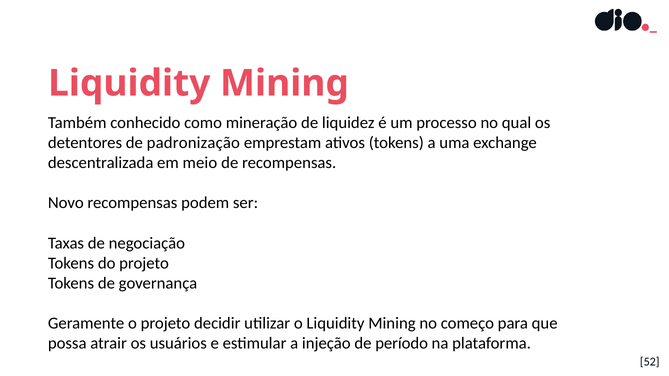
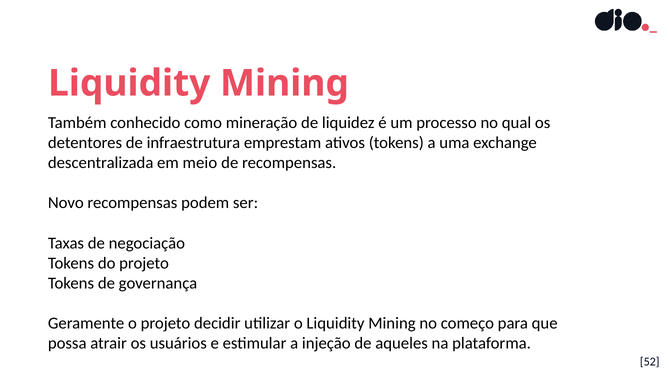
padronização: padronização -> infraestrutura (193, 143)
período: período -> aqueles (402, 344)
